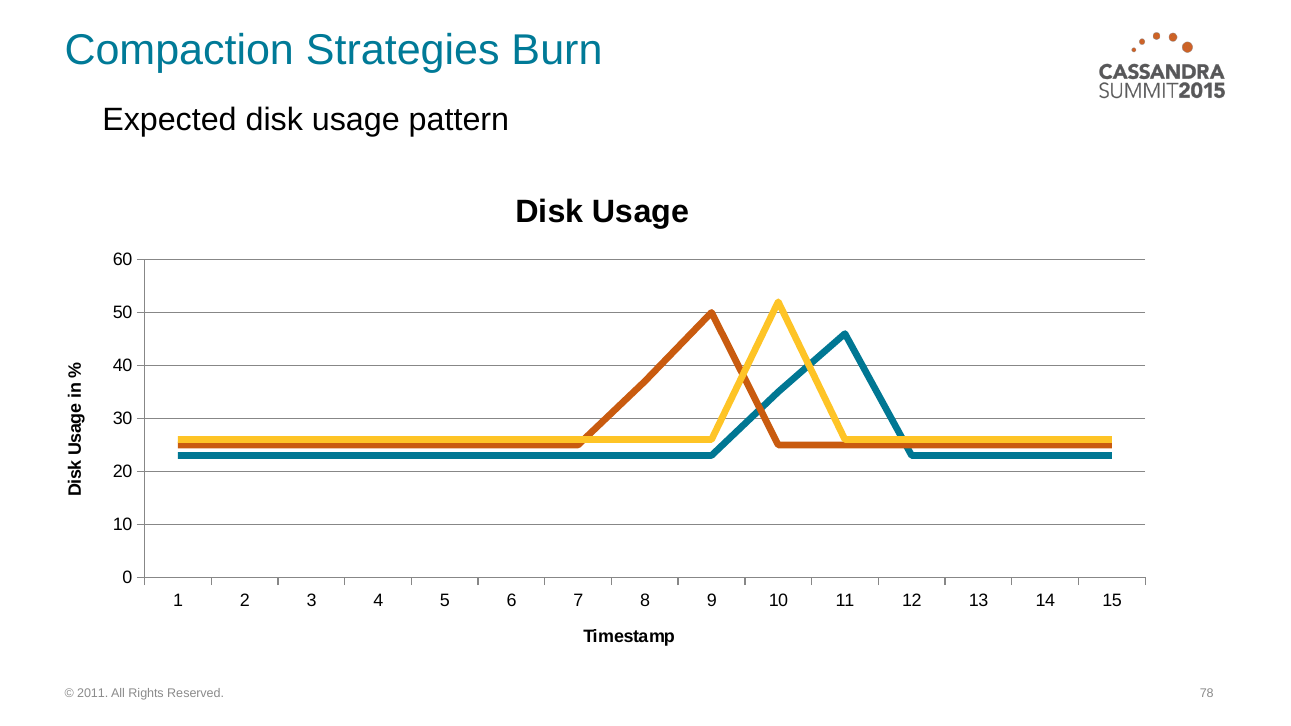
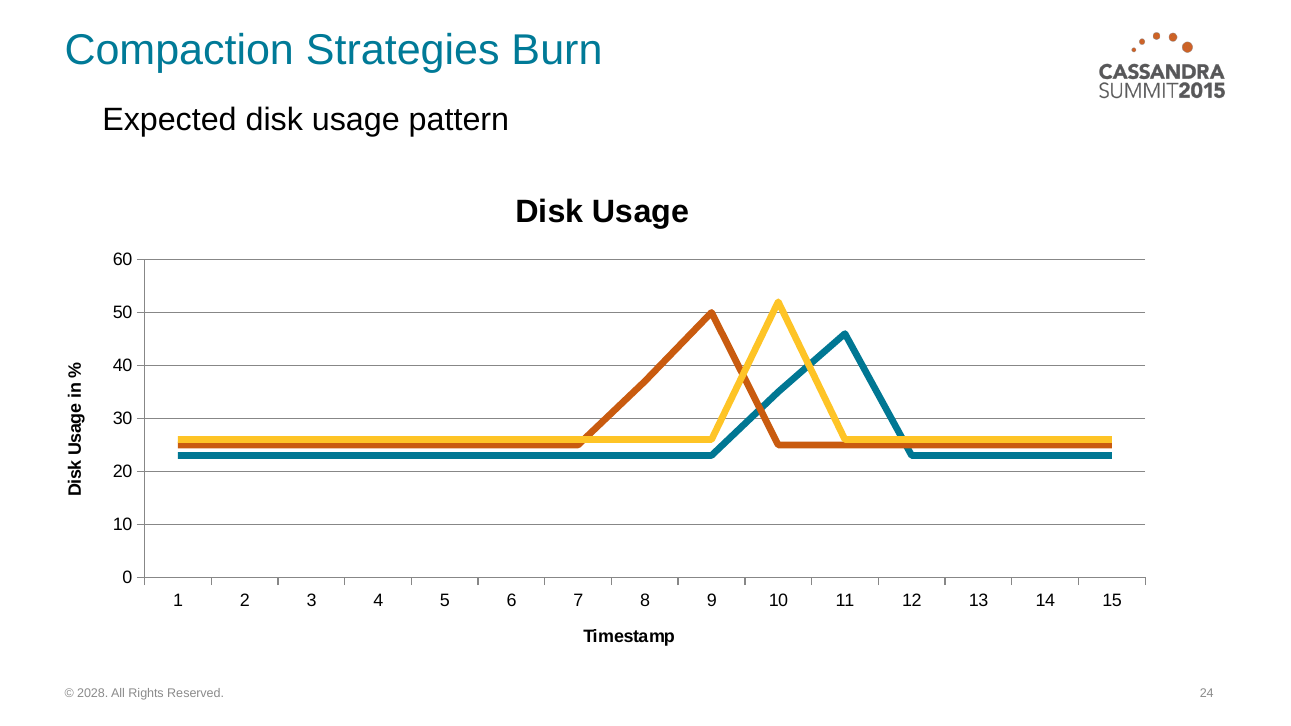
2011: 2011 -> 2028 (93, 693)
78: 78 -> 24 (1207, 693)
